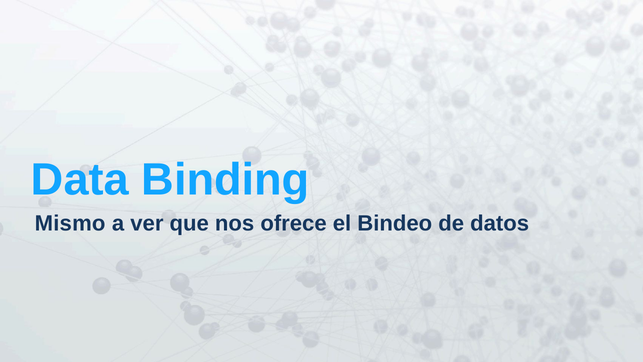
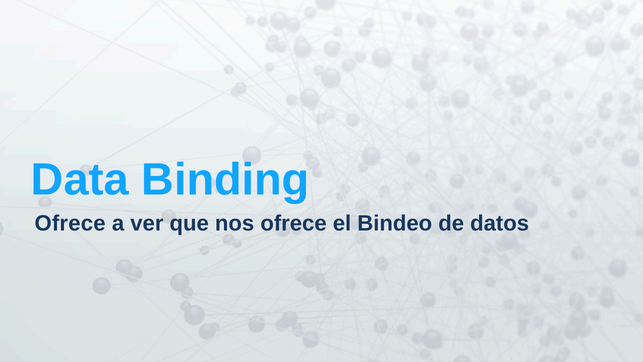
Mismo: Mismo -> Ofrece (70, 223)
